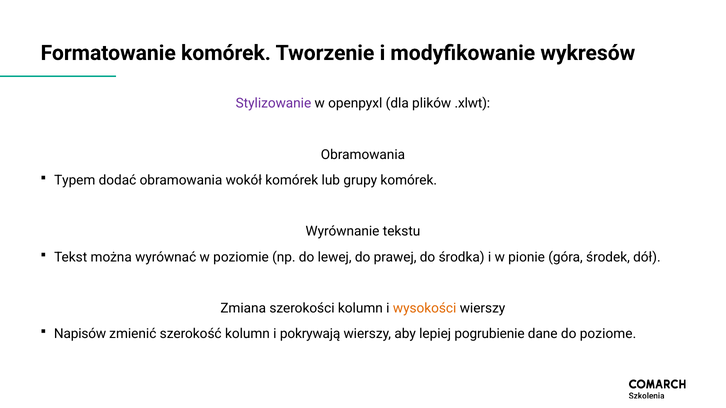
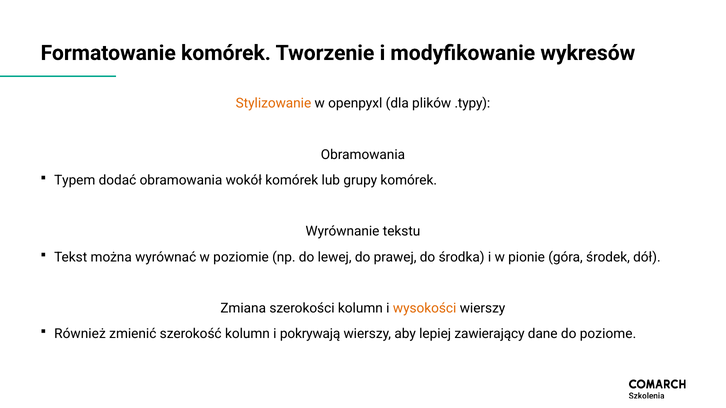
Stylizowanie colour: purple -> orange (273, 104)
.xlwt: .xlwt -> .typy (472, 104)
Napisów: Napisów -> Również (80, 334)
pogrubienie: pogrubienie -> zawierający (490, 334)
